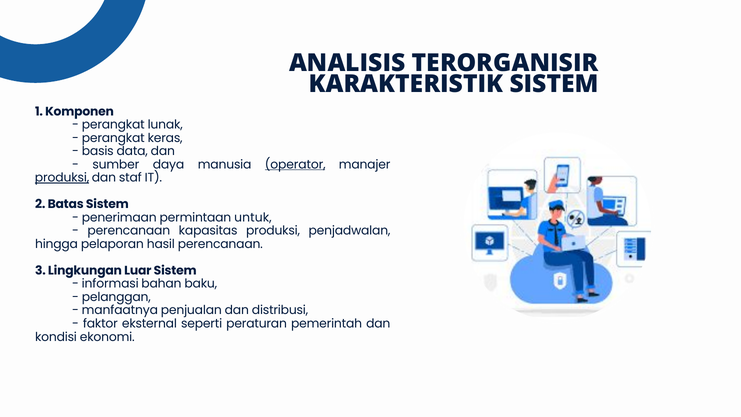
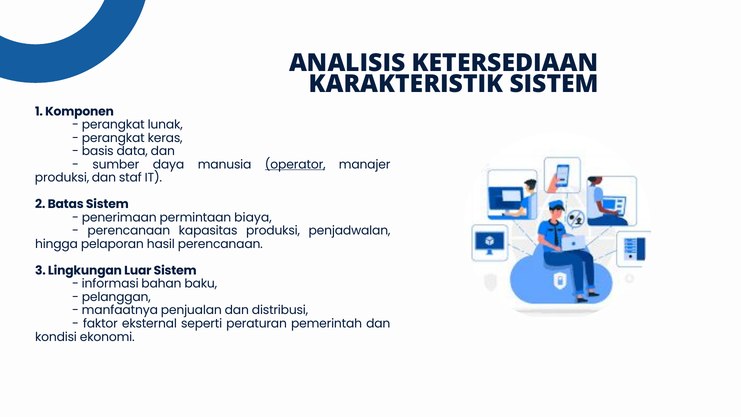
TERORGANISIR: TERORGANISIR -> KETERSEDIAAN (505, 63)
produksi underline: present -> none (62, 178)
untuk: untuk -> biaya (253, 217)
